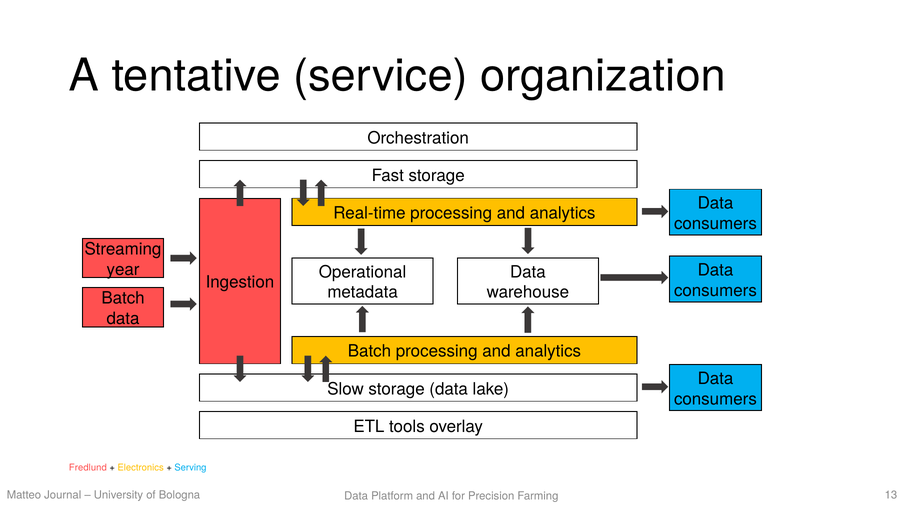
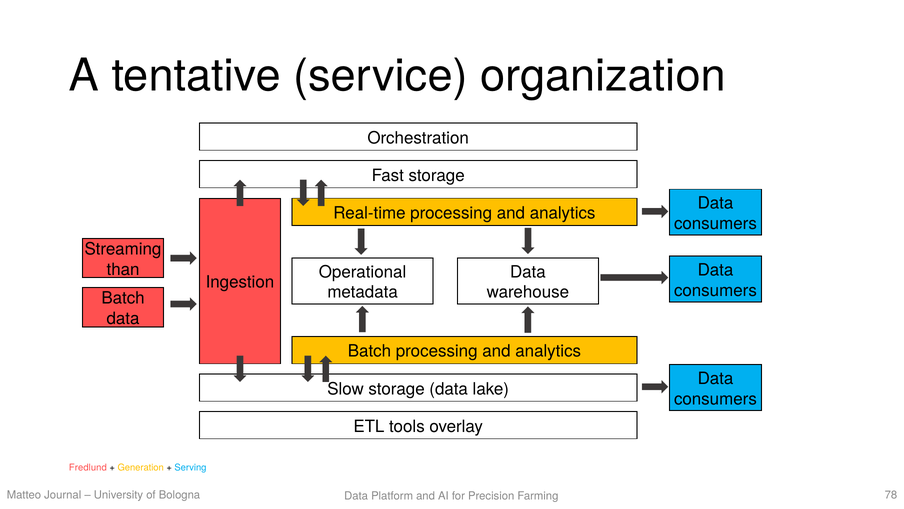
year: year -> than (123, 269)
Electronics: Electronics -> Generation (141, 467)
13: 13 -> 78 (891, 494)
